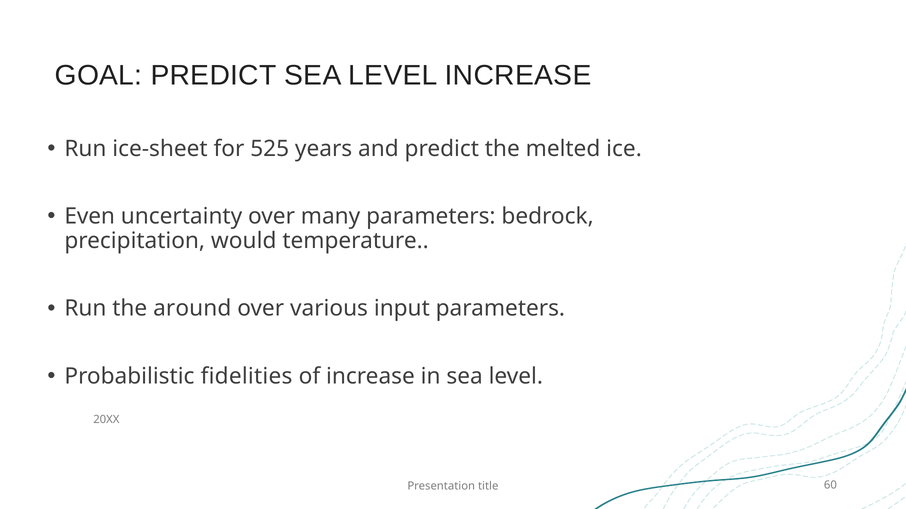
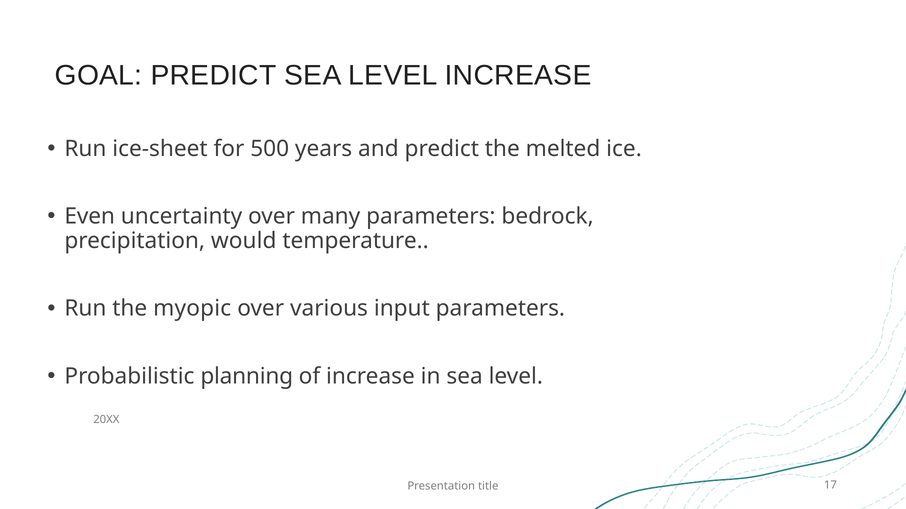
525: 525 -> 500 (270, 149)
around: around -> myopic (192, 309)
fidelities: fidelities -> planning (247, 377)
60: 60 -> 17 (830, 486)
